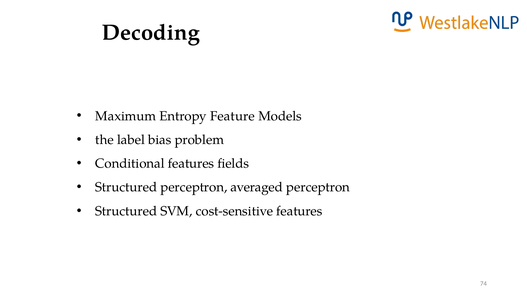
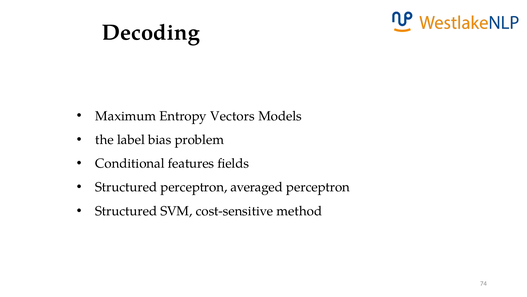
Feature: Feature -> Vectors (232, 116)
cost-sensitive features: features -> method (299, 211)
